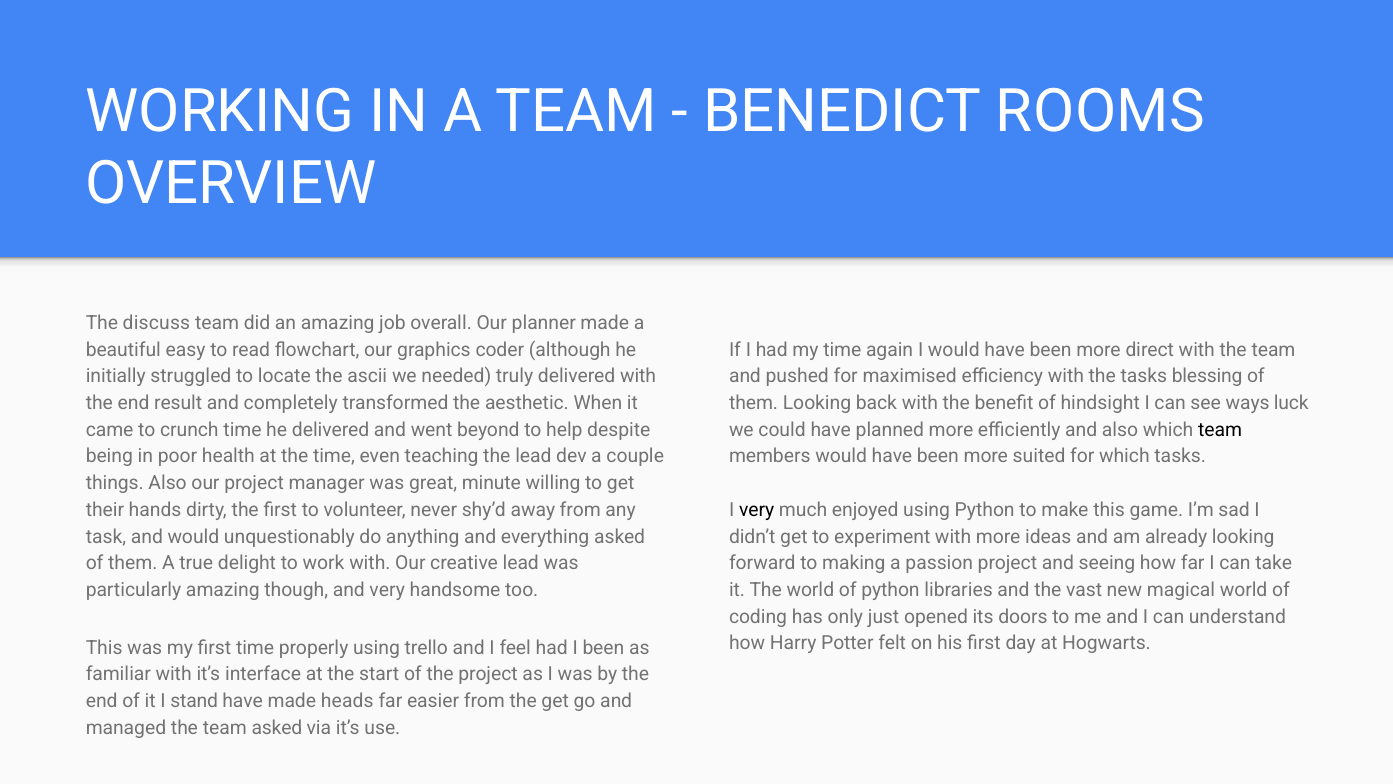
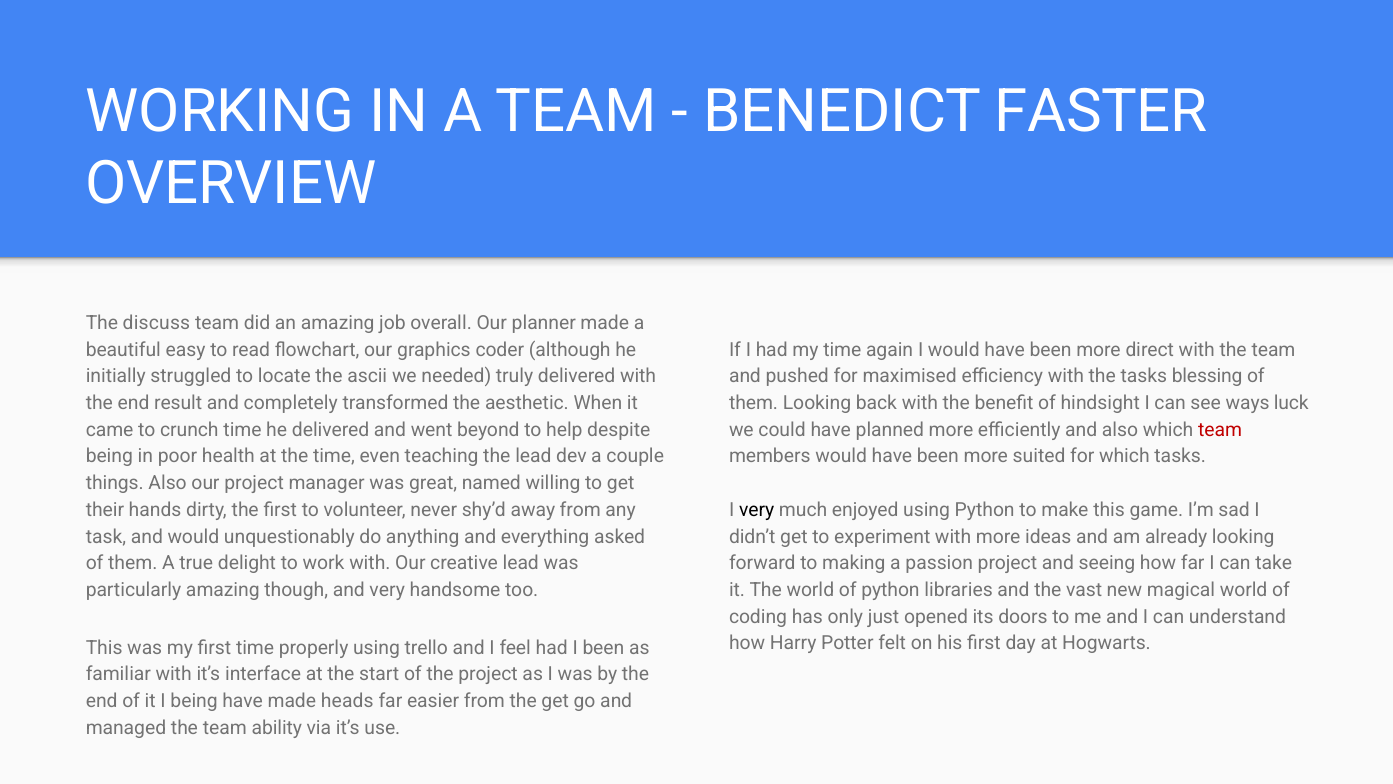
ROOMS: ROOMS -> FASTER (1101, 112)
team colour: black -> red (1220, 430)
minute: minute -> named (491, 483)
I stand: stand -> being (194, 701)
team asked: asked -> ability (277, 728)
